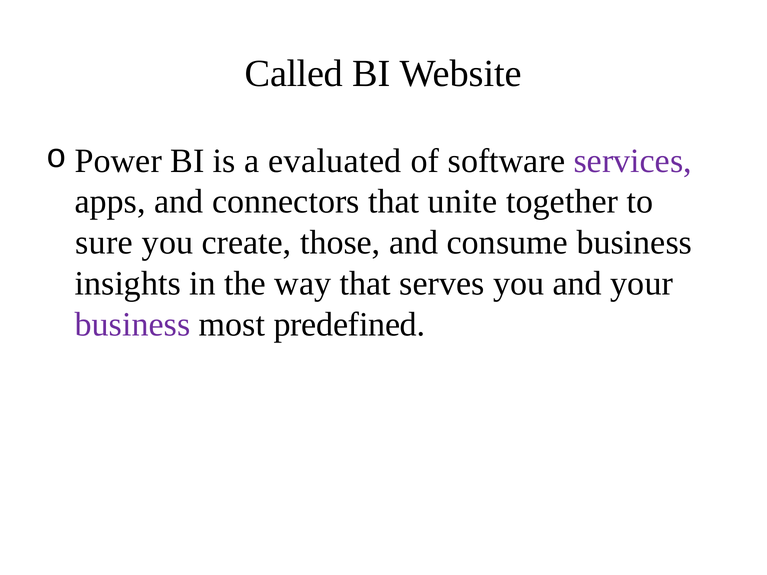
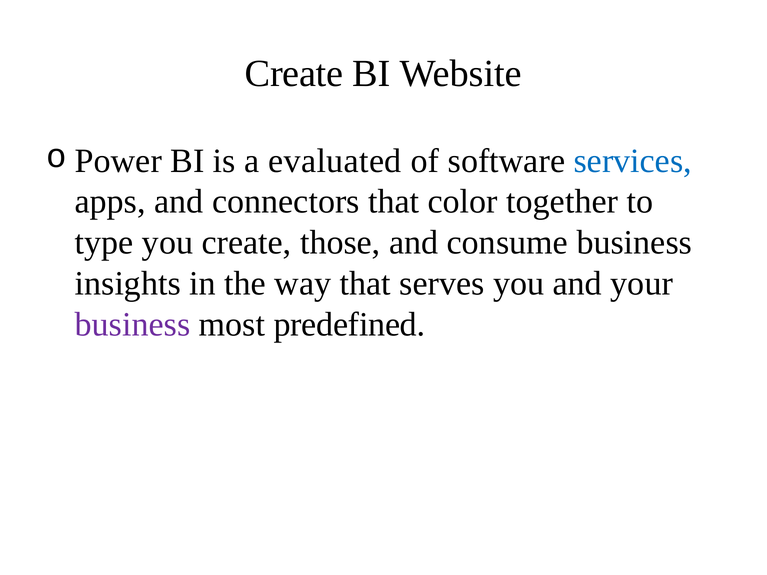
Called: Called -> Create (294, 74)
services colour: purple -> blue (633, 161)
unite: unite -> color (463, 202)
sure: sure -> type (104, 243)
